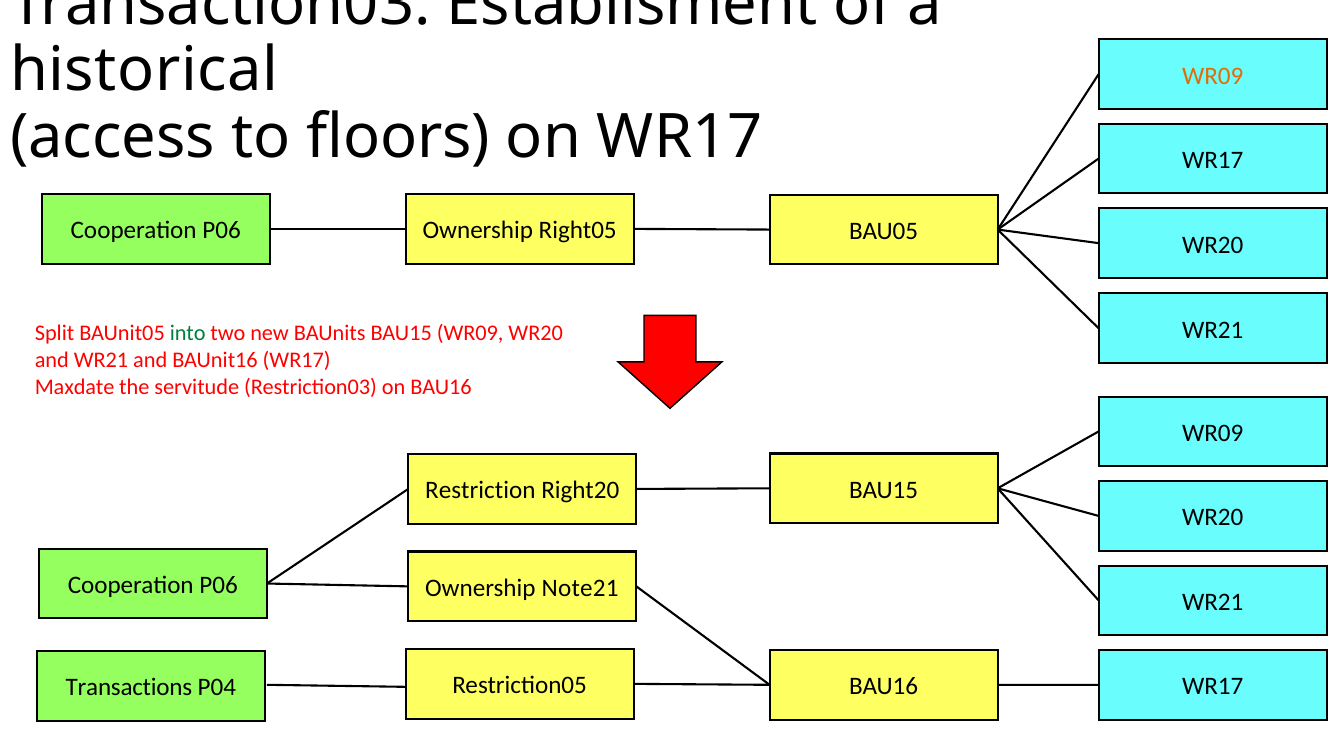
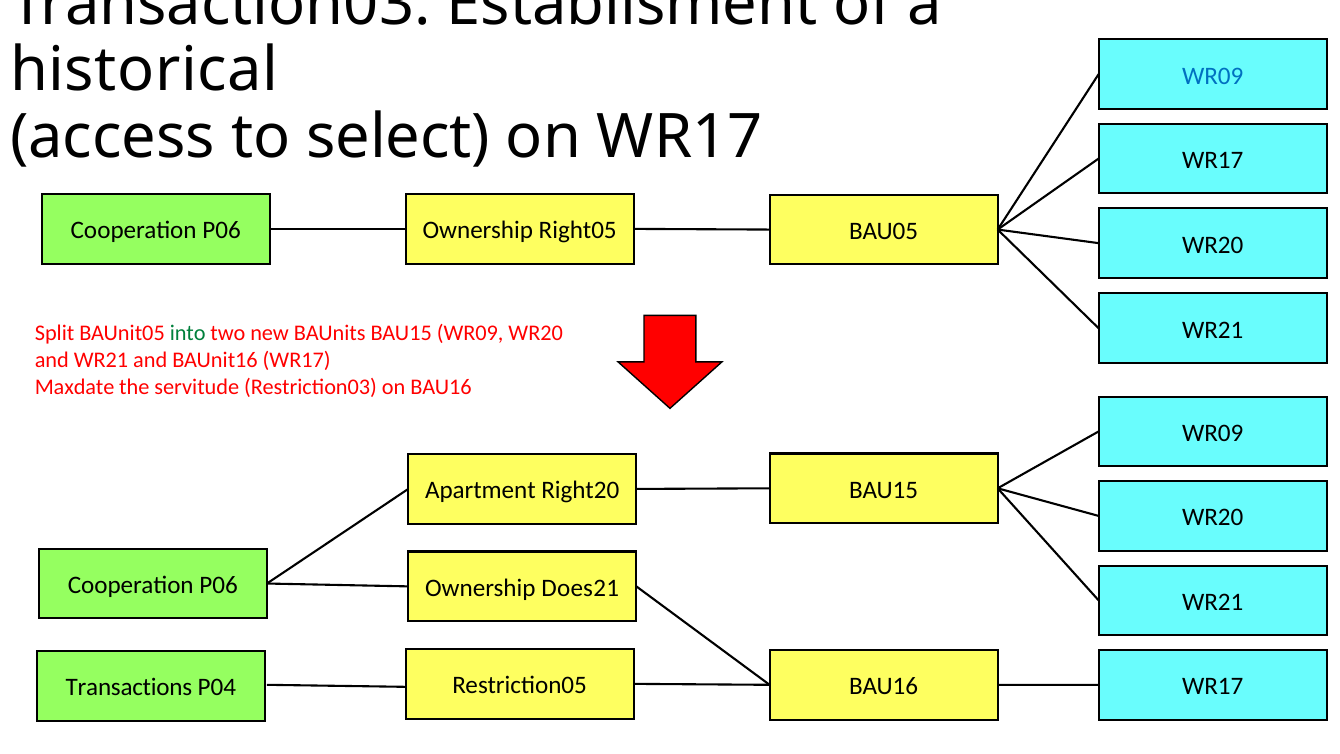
WR09 colour: orange -> blue (1213, 76)
floors: floors -> select (398, 137)
Restriction: Restriction -> Apartment (480, 491)
Note21: Note21 -> Does21 (580, 588)
